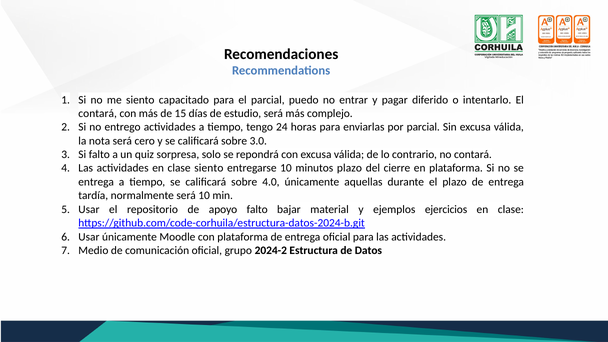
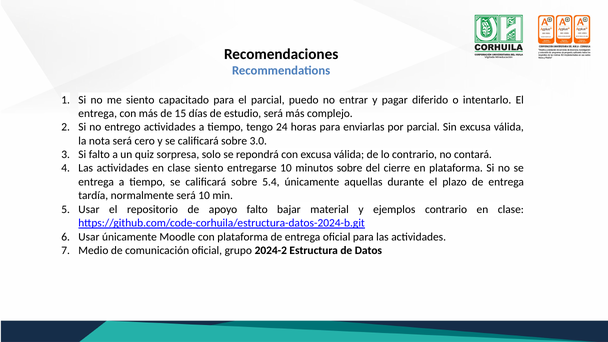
contará: contará -> entrega (98, 113)
minutos plazo: plazo -> sobre (350, 168)
4.0: 4.0 -> 5.4 (271, 182)
ejemplos ejercicios: ejercicios -> contrario (446, 209)
